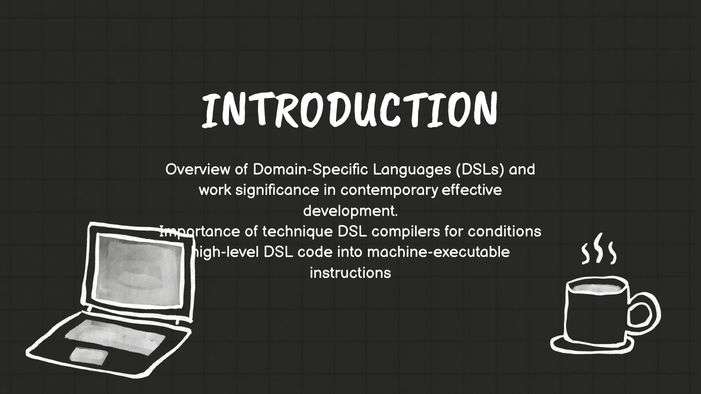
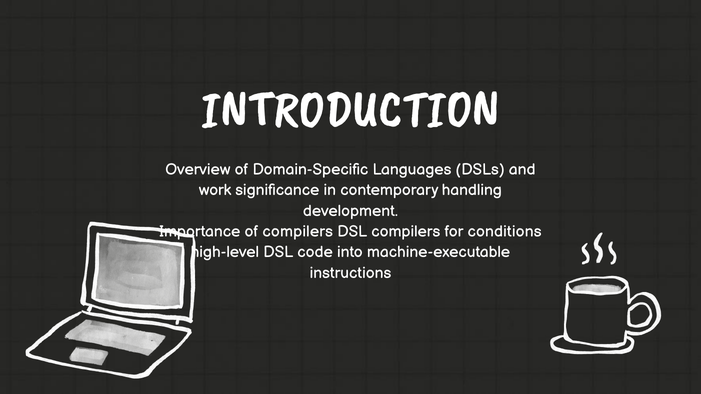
effective: effective -> handling (472, 190)
of technique: technique -> compilers (298, 232)
